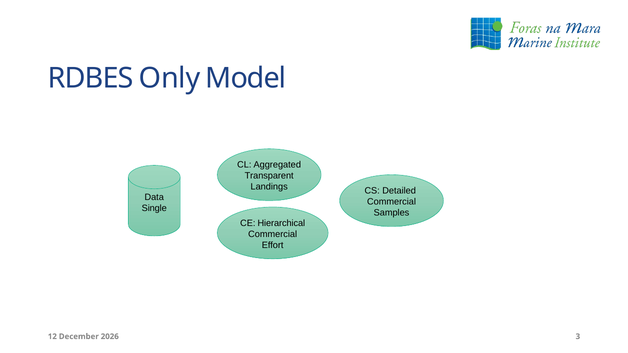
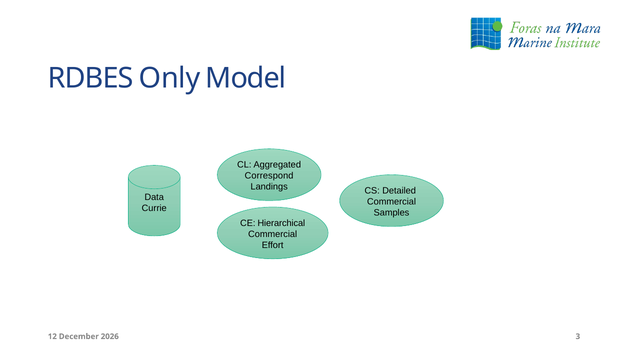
Transparent: Transparent -> Correspond (269, 176)
Single: Single -> Currie (154, 208)
